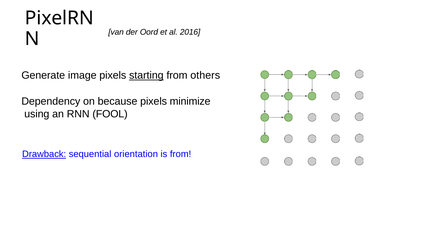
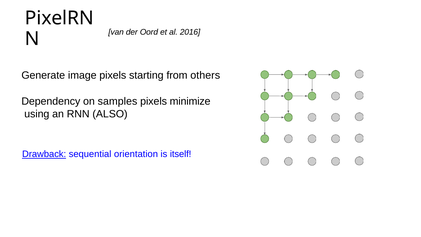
starting underline: present -> none (146, 75)
because: because -> samples (117, 101)
FOOL: FOOL -> ALSO (110, 114)
is from: from -> itself (181, 154)
